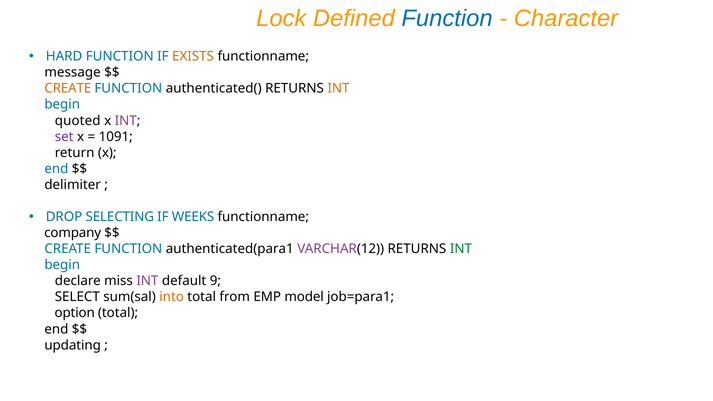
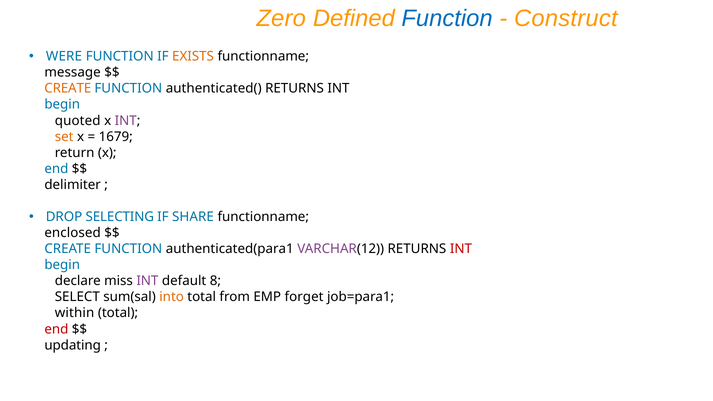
Lock: Lock -> Zero (281, 19)
Character: Character -> Construct (566, 19)
HARD: HARD -> WERE (64, 56)
INT colour: orange -> black (338, 89)
set colour: purple -> orange (64, 137)
1091: 1091 -> 1679 (116, 137)
WEEKS: WEEKS -> SHARE (193, 217)
company: company -> enclosed (73, 233)
INT colour: green -> red (461, 249)
9: 9 -> 8 (215, 281)
model: model -> forget (304, 297)
option: option -> within (75, 313)
end colour: black -> red (56, 329)
